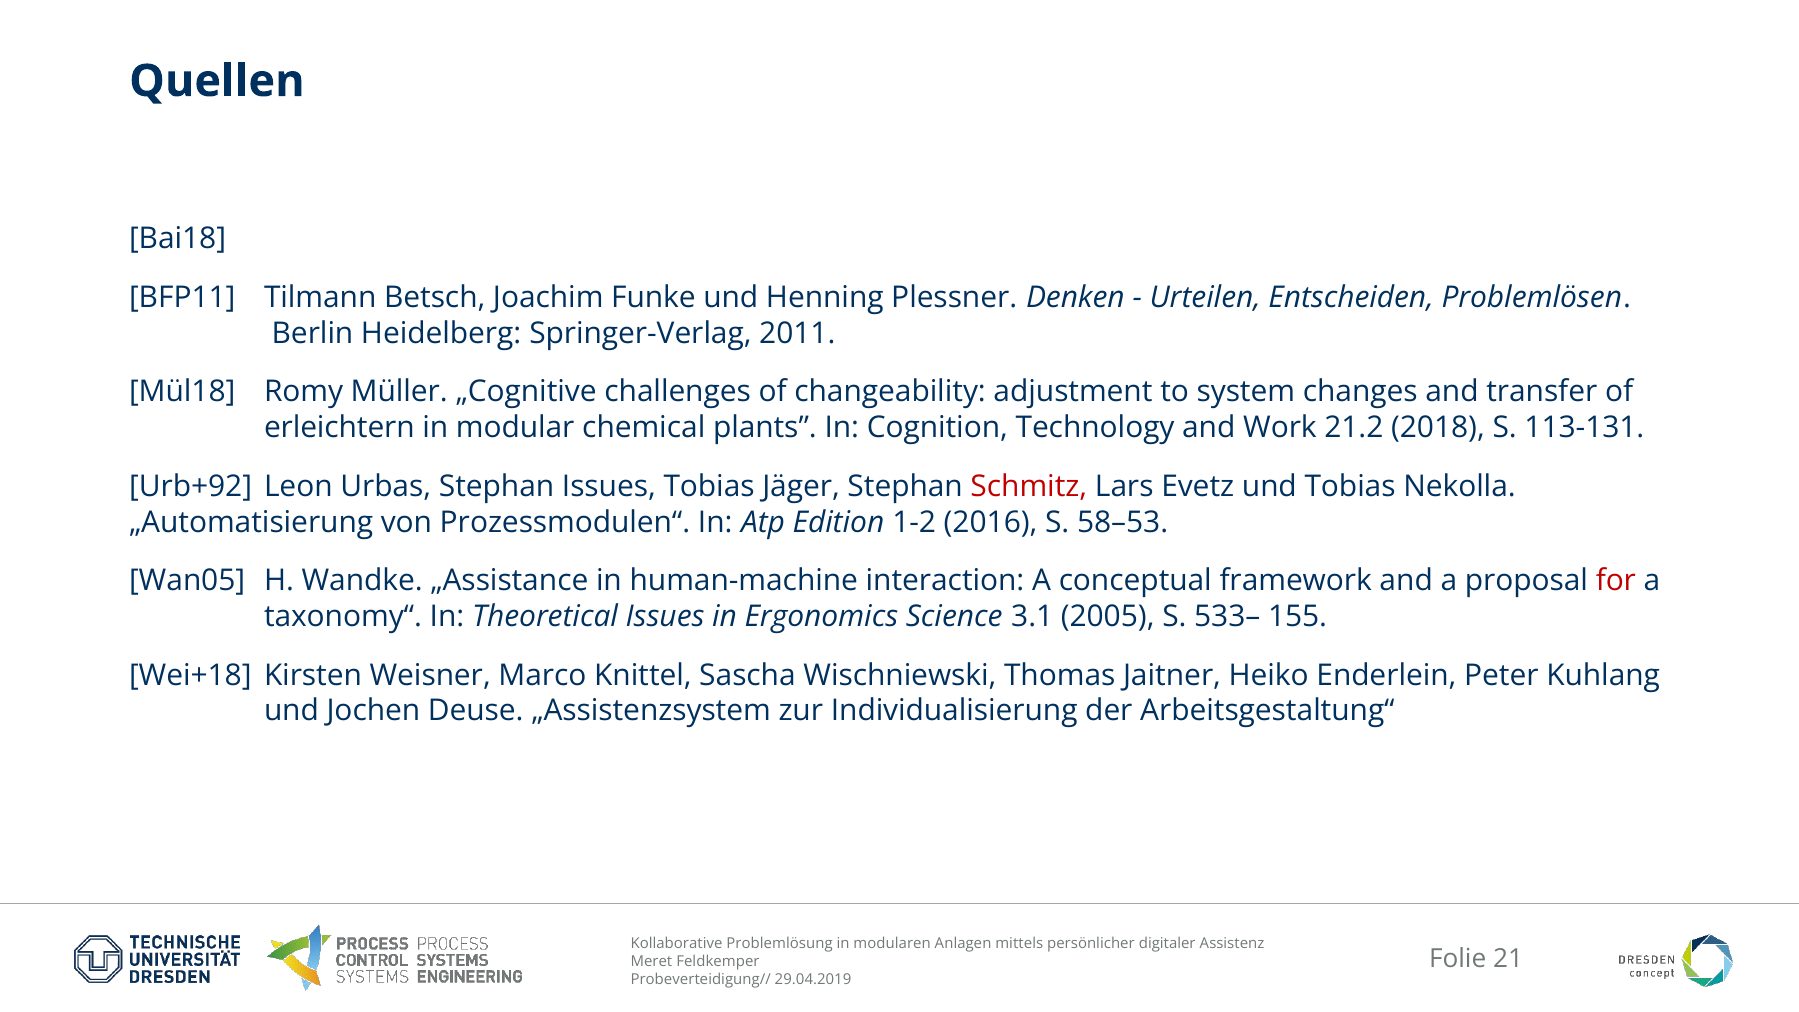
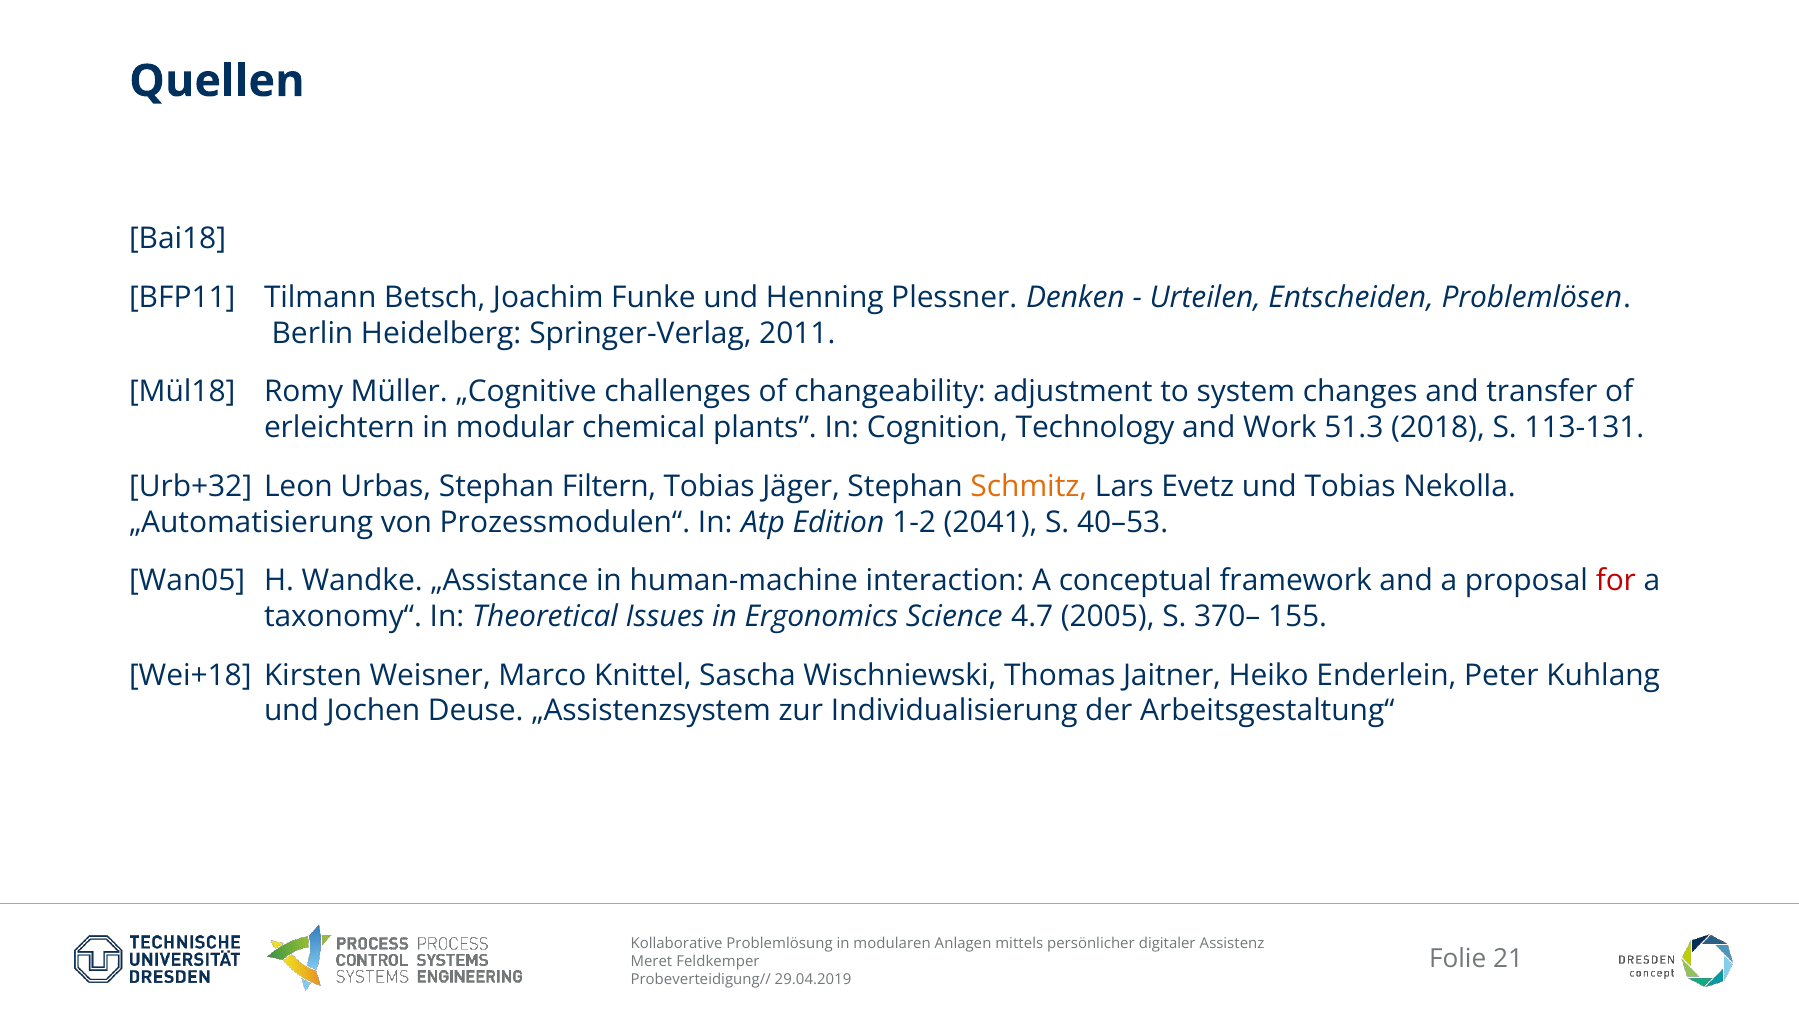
21.2: 21.2 -> 51.3 (1354, 428)
Urb+92: Urb+92 -> Urb+32 (191, 486)
Stephan Issues: Issues -> Filtern (609, 486)
Schmitz colour: red -> orange (1029, 486)
2016: 2016 -> 2041 (991, 522)
58–53: 58–53 -> 40–53 (1123, 522)
3.1: 3.1 -> 4.7 (1032, 617)
533–: 533– -> 370– (1227, 617)
